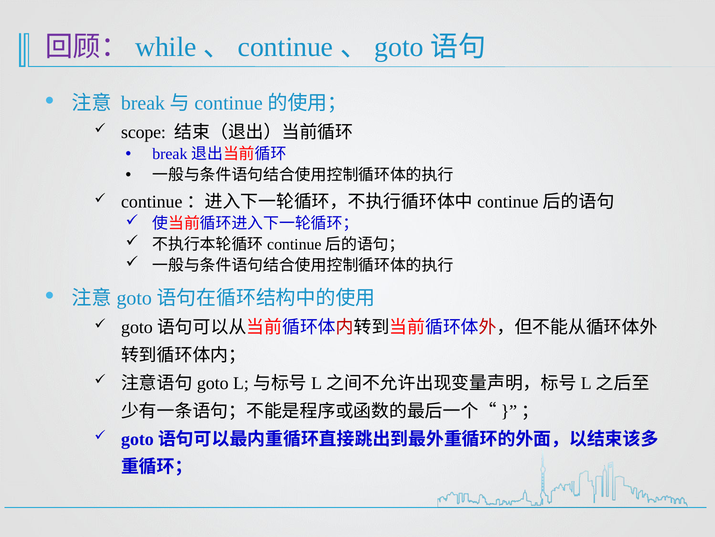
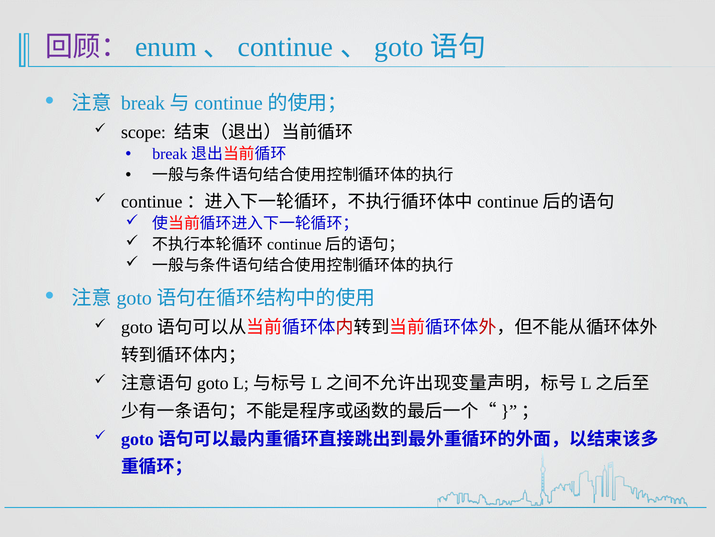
while: while -> enum (166, 47)
